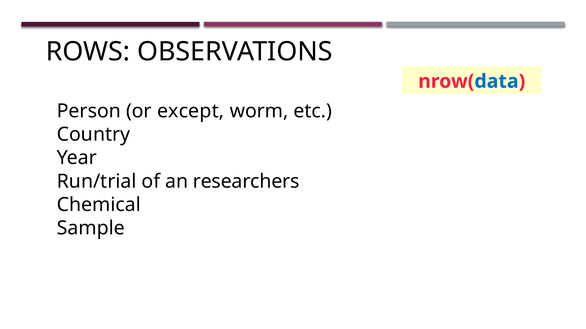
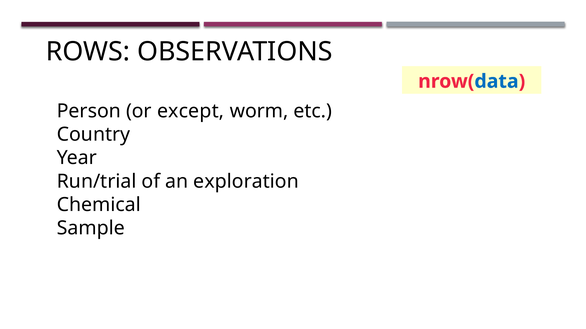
researchers: researchers -> exploration (246, 182)
